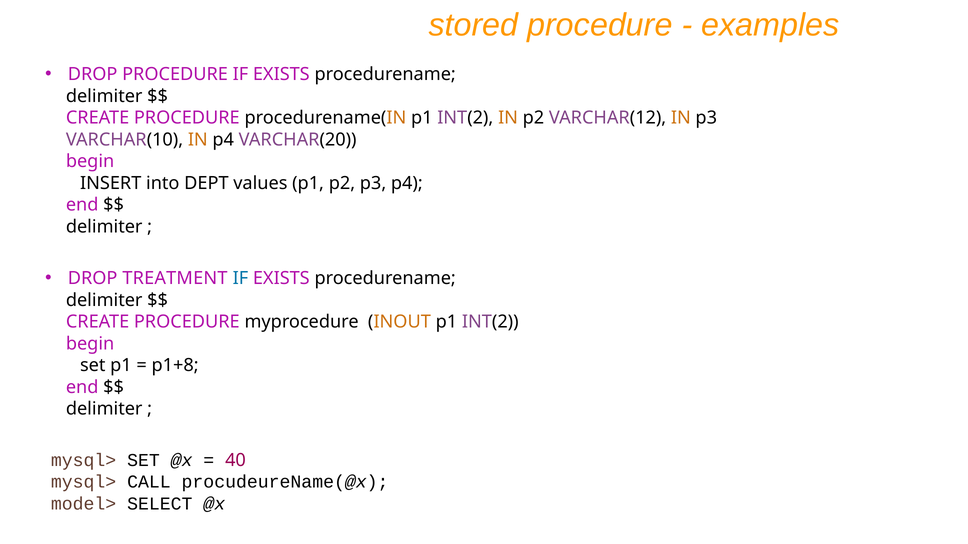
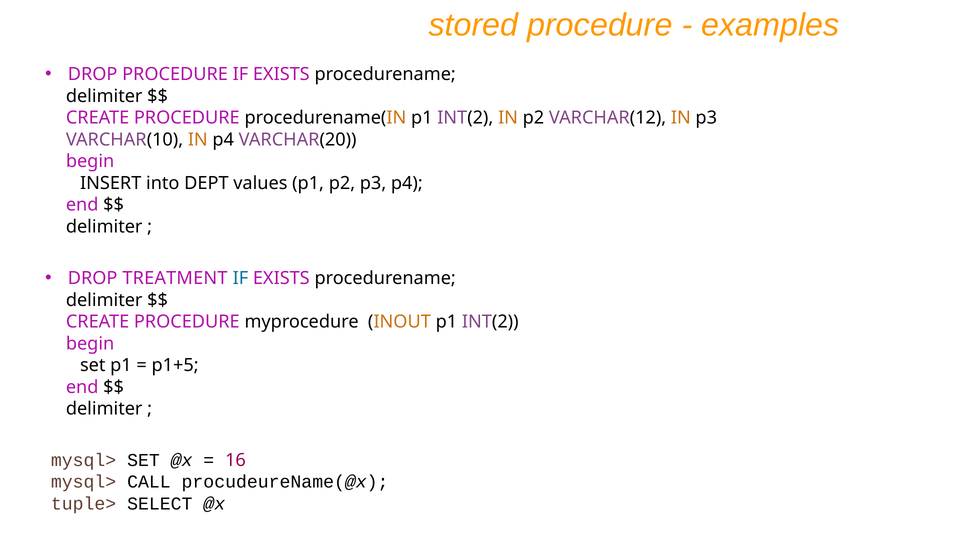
p1+8: p1+8 -> p1+5 (175, 366)
40: 40 -> 16 (236, 460)
model>: model> -> tuple> (84, 504)
